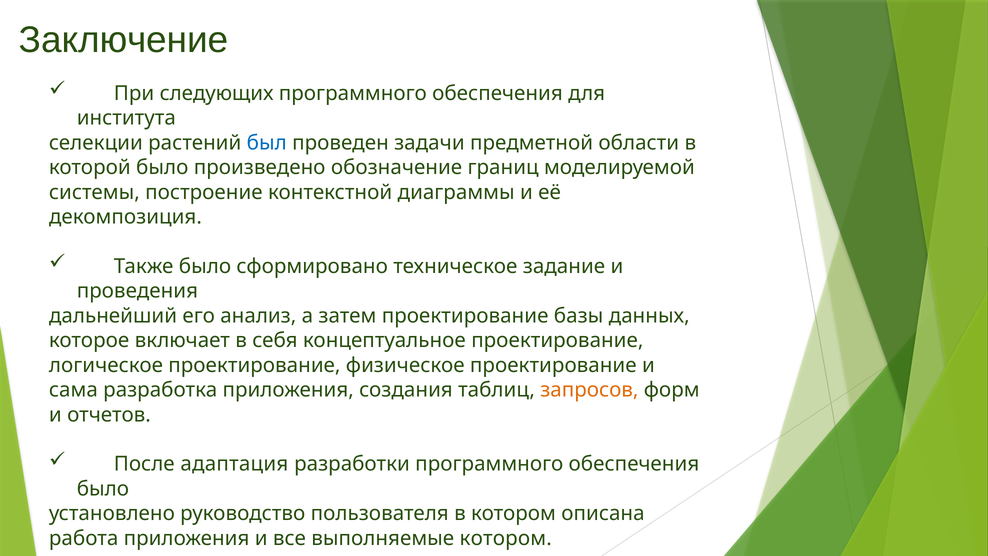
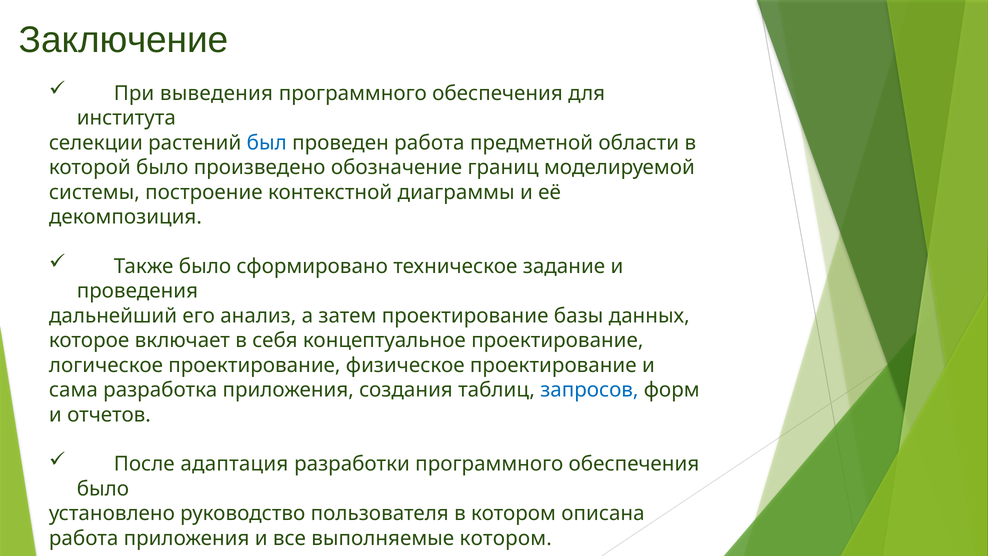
следующих: следующих -> выведения (216, 93)
проведен задачи: задачи -> работа (429, 143)
запросов colour: orange -> blue (589, 390)
